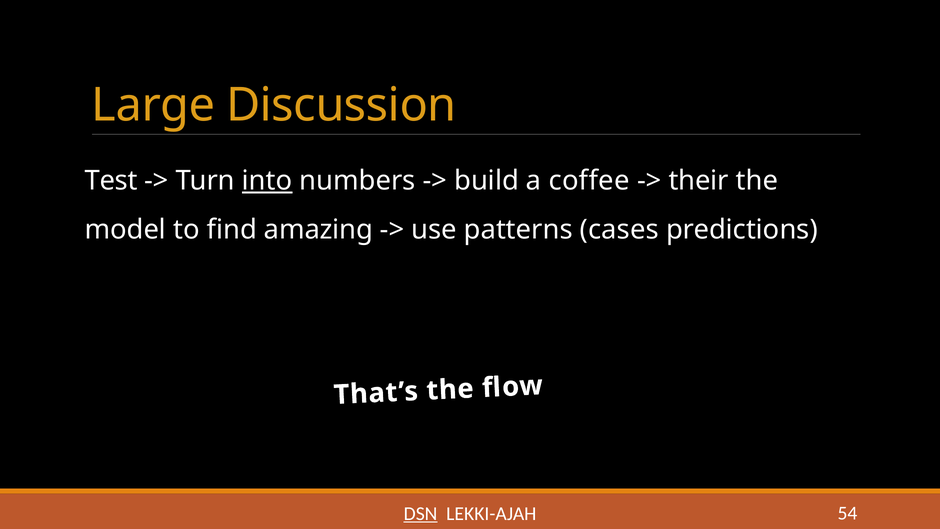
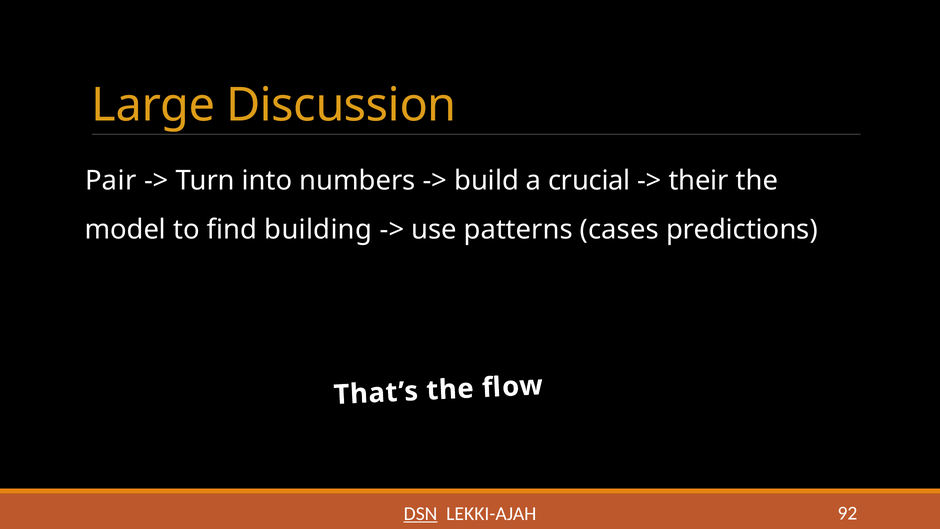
Test: Test -> Pair (111, 181)
into underline: present -> none (267, 181)
coffee: coffee -> crucial (589, 181)
amazing: amazing -> building (318, 230)
54: 54 -> 92 (847, 513)
